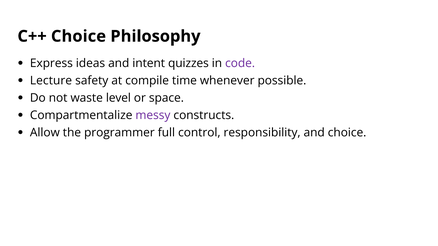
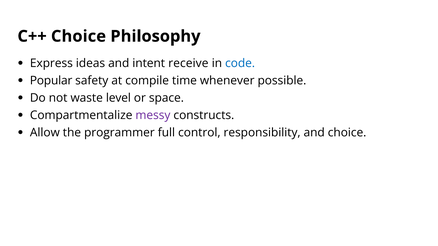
quizzes: quizzes -> receive (188, 63)
code colour: purple -> blue (240, 63)
Lecture: Lecture -> Popular (51, 81)
